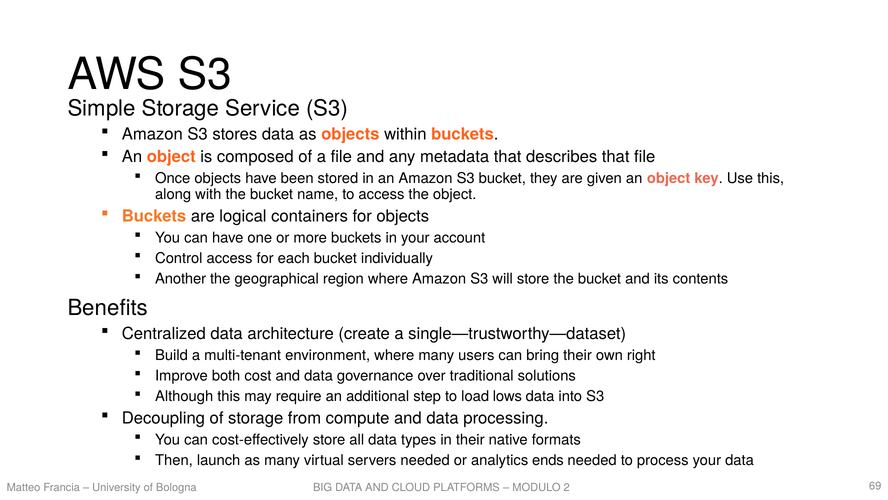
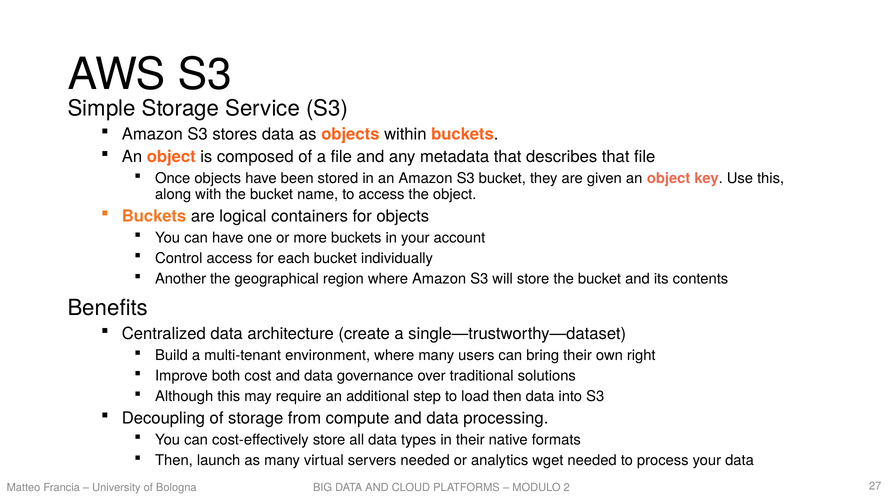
load lows: lows -> then (507, 396)
ends: ends -> wget (548, 460)
69: 69 -> 27 (875, 486)
